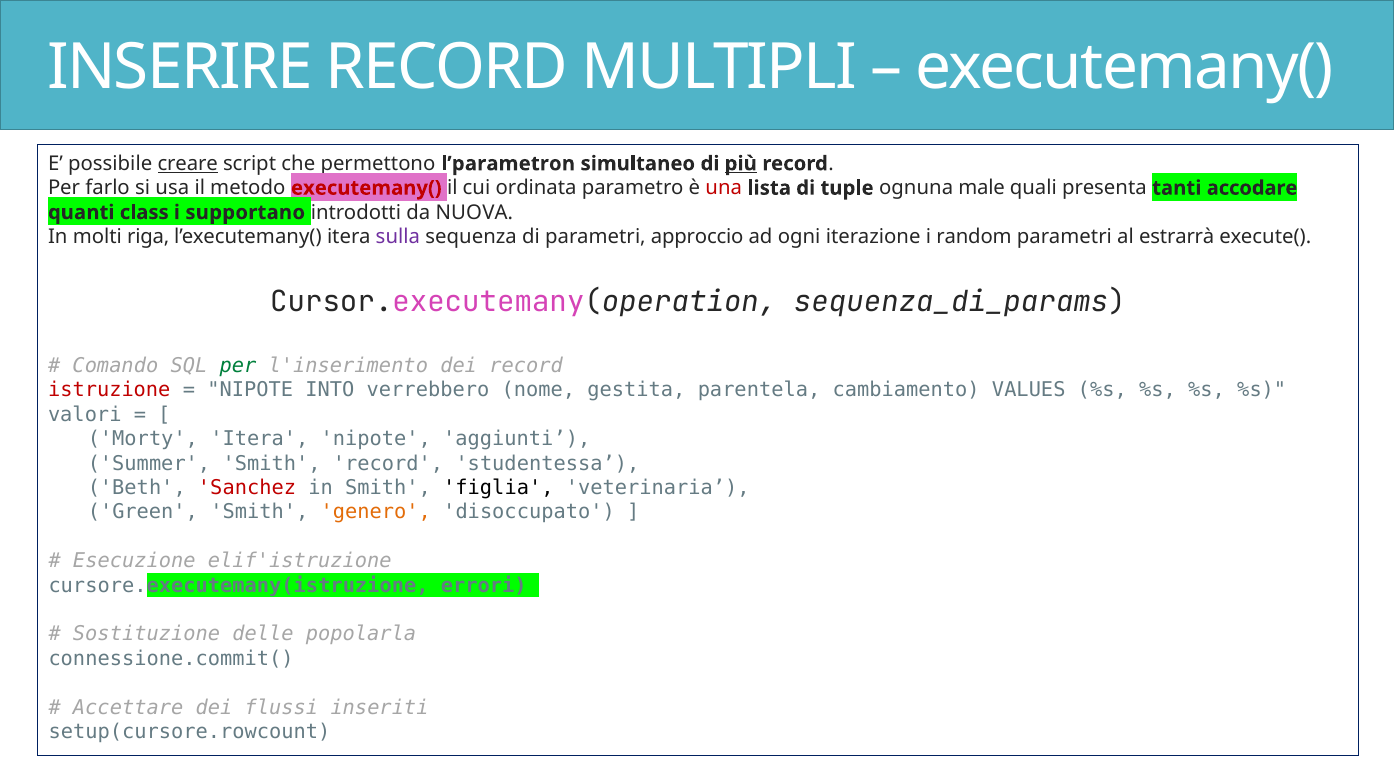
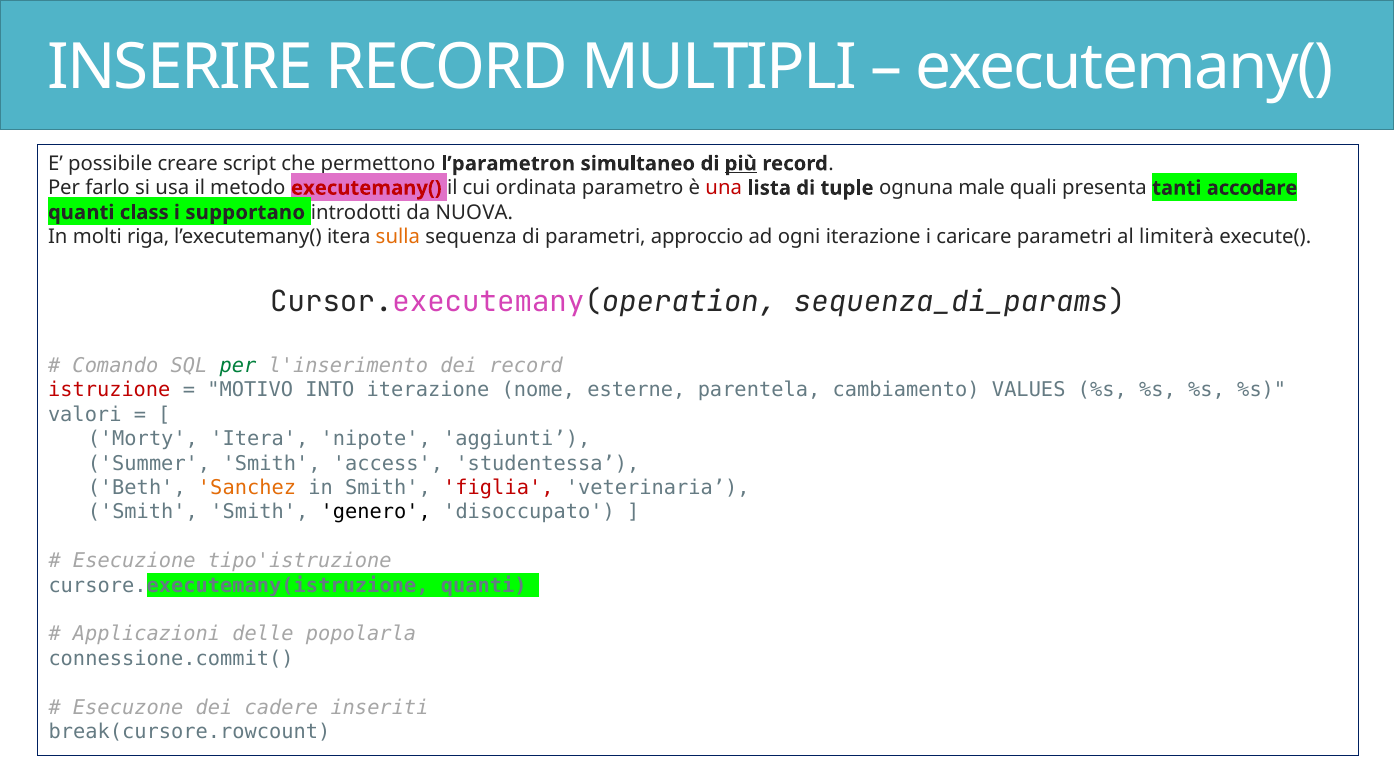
creare underline: present -> none (188, 164)
sulla colour: purple -> orange (398, 237)
random: random -> caricare (974, 237)
estrarrà: estrarrà -> limiterà (1177, 237)
NIPOTE: NIPOTE -> MOTIVO (250, 390)
INTO verrebbero: verrebbero -> iterazione (428, 390)
gestita: gestita -> esterne (636, 390)
Smith record: record -> access (388, 463)
Sanchez colour: red -> orange (247, 488)
figlia colour: black -> red (498, 488)
Green: Green -> Smith (143, 512)
genero colour: orange -> black (376, 512)
elif'istruzione: elif'istruzione -> tipo'istruzione (300, 561)
cursore.executemany(istruzione errori: errori -> quanti (484, 586)
Sostituzione: Sostituzione -> Applicazioni (147, 634)
Accettare: Accettare -> Esecuzone (128, 708)
flussi: flussi -> cadere (281, 708)
setup(cursore.rowcount: setup(cursore.rowcount -> break(cursore.rowcount (189, 732)
